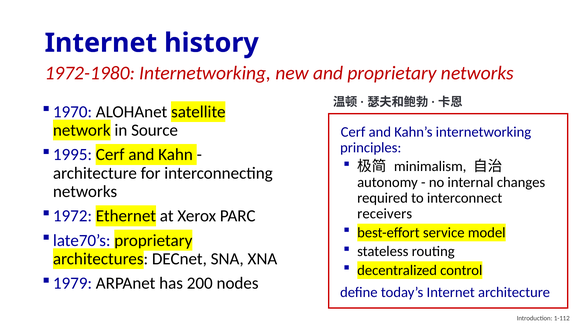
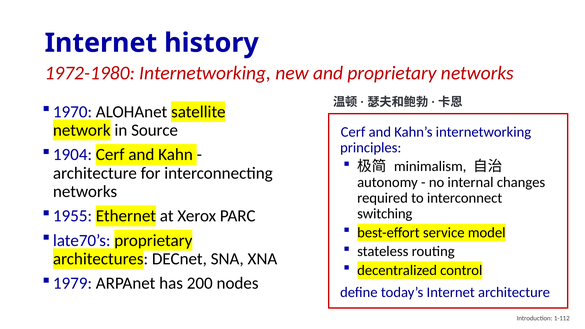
1995: 1995 -> 1904 (72, 155)
1972: 1972 -> 1955 (72, 216)
receivers: receivers -> switching (385, 214)
